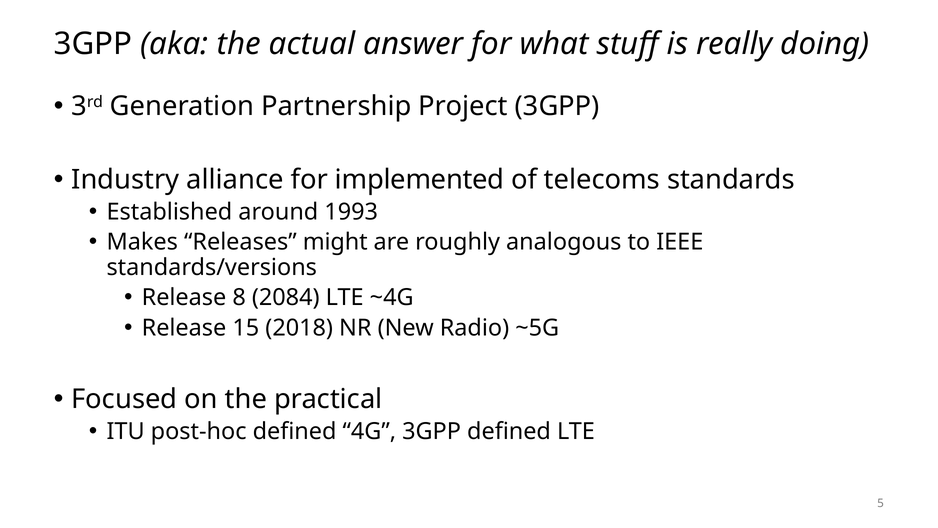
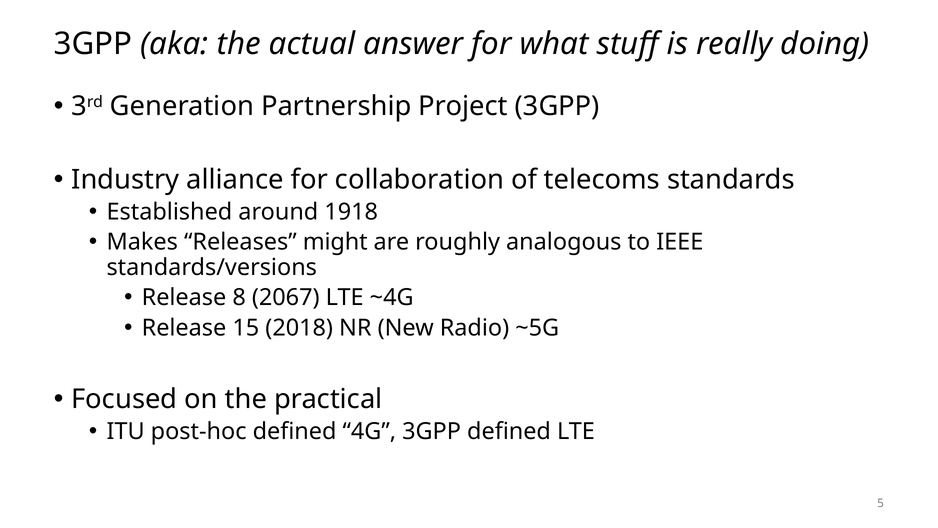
implemented: implemented -> collaboration (419, 179)
1993: 1993 -> 1918 (351, 212)
2084: 2084 -> 2067 (286, 297)
